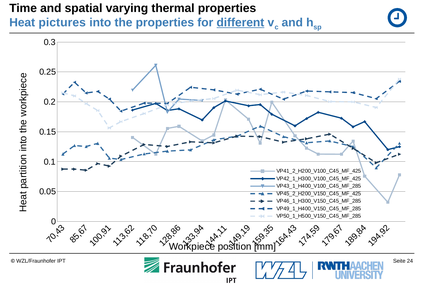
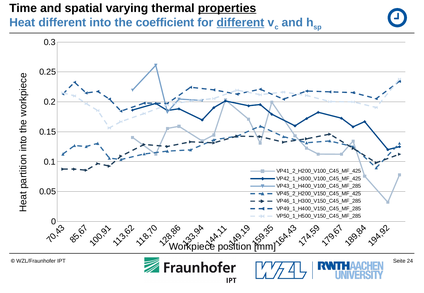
properties underline: none -> present (227, 8)
Heat pictures: pictures -> different (62, 22)
the properties: properties -> coefficient (165, 22)
